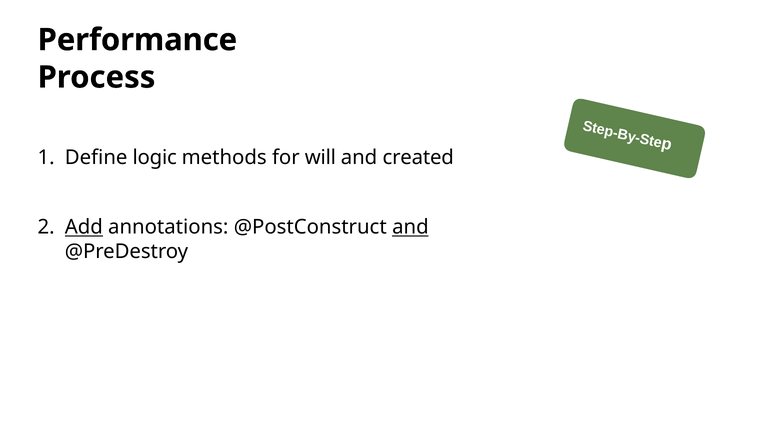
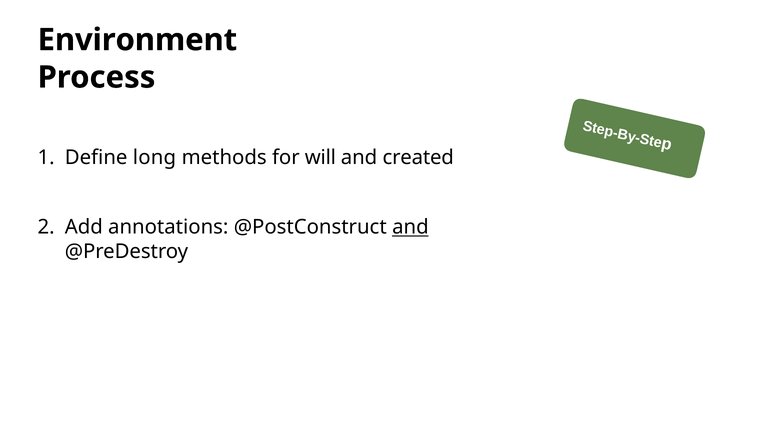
Performance: Performance -> Environment (137, 40)
logic: logic -> long (154, 158)
Add underline: present -> none (84, 227)
